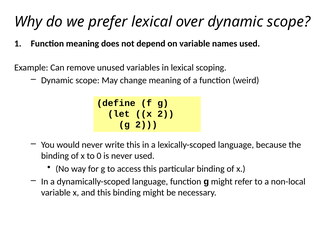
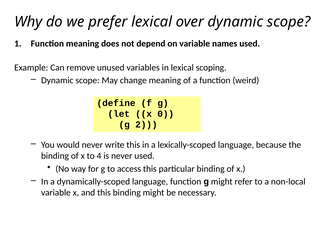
x 2: 2 -> 0 (166, 114)
0: 0 -> 4 (99, 156)
